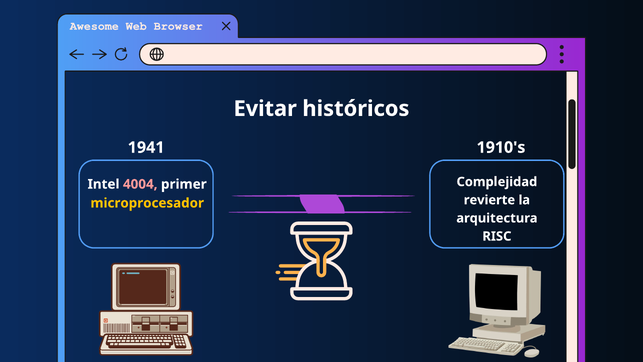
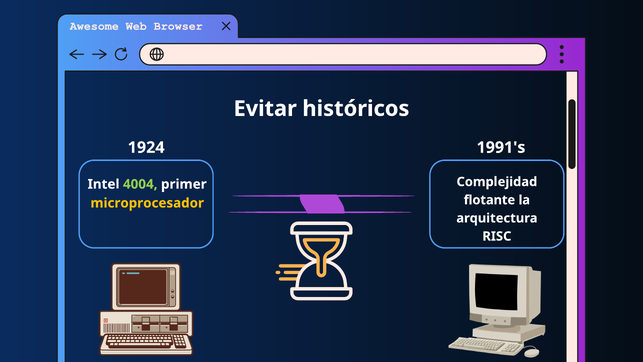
1941: 1941 -> 1924 (146, 147)
1910's: 1910's -> 1991's (501, 147)
4004 colour: pink -> light green (140, 184)
revierte: revierte -> flotante (489, 200)
